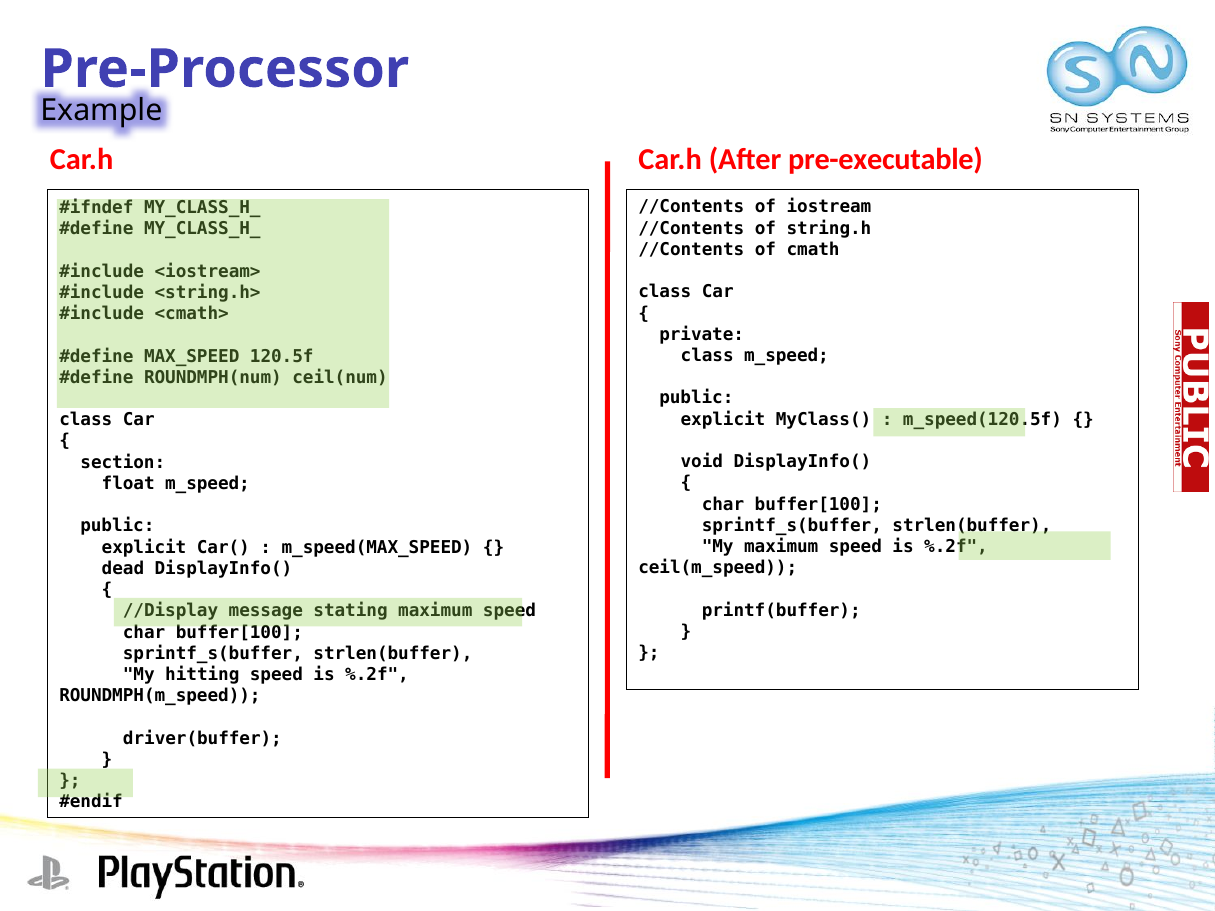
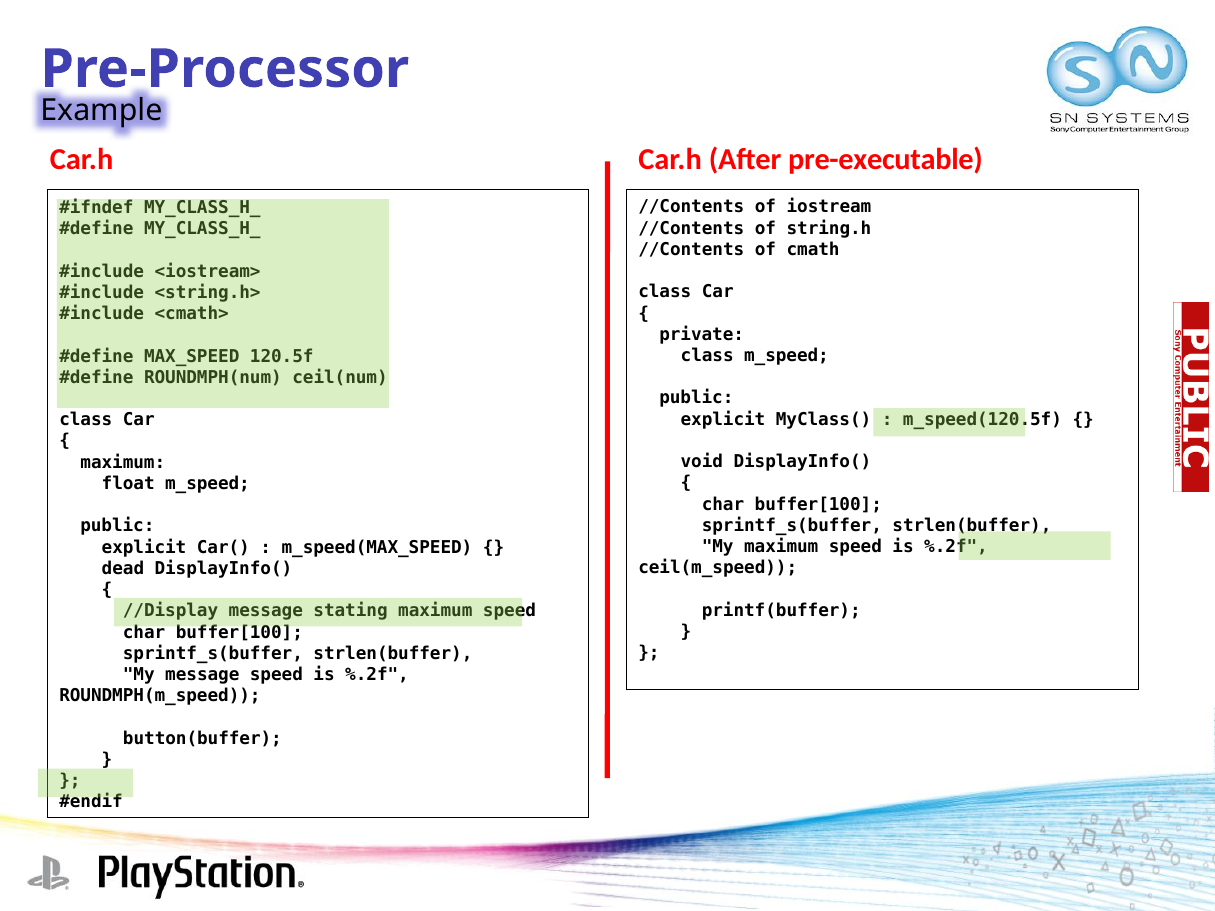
section: section -> maximum (123, 463)
My hitting: hitting -> message (202, 675)
driver(buffer: driver(buffer -> button(buffer (202, 739)
